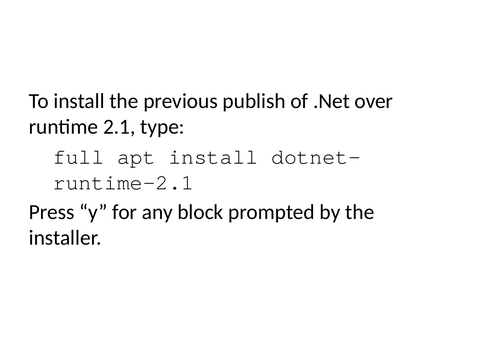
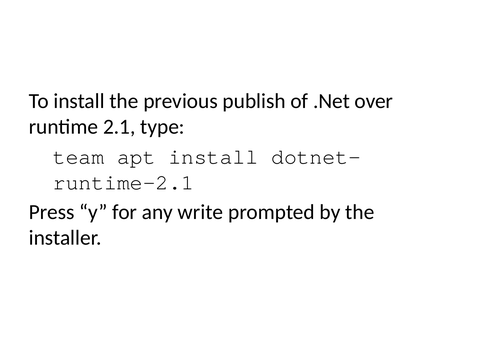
full: full -> team (79, 157)
block: block -> write (200, 212)
